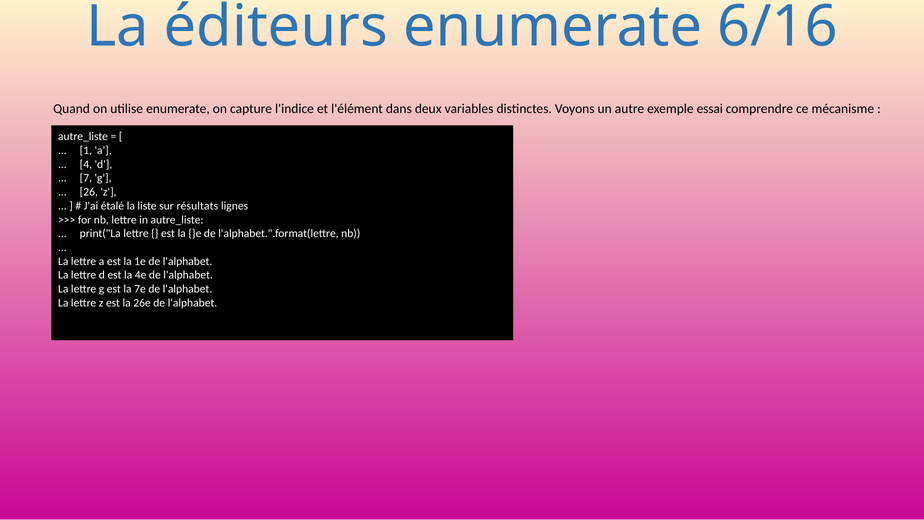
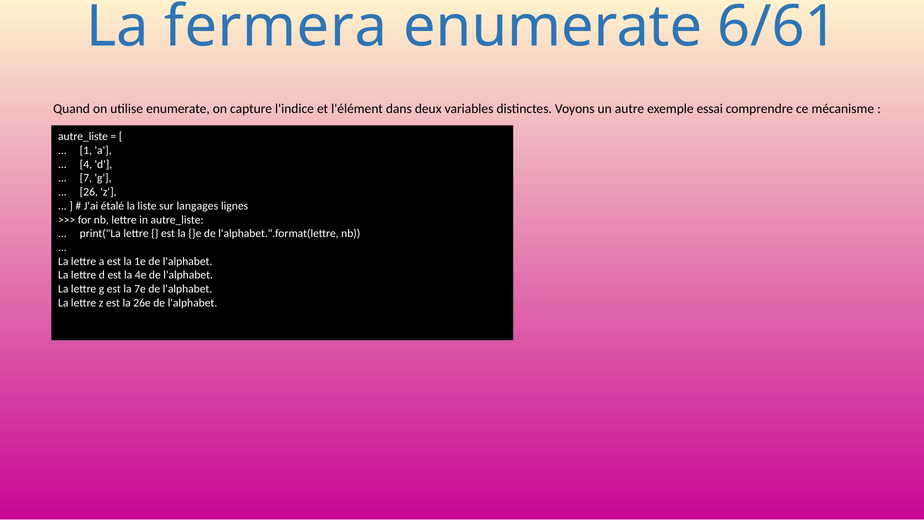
éditeurs: éditeurs -> fermera (276, 26)
6/16: 6/16 -> 6/61 (778, 26)
résultats: résultats -> langages (197, 206)
